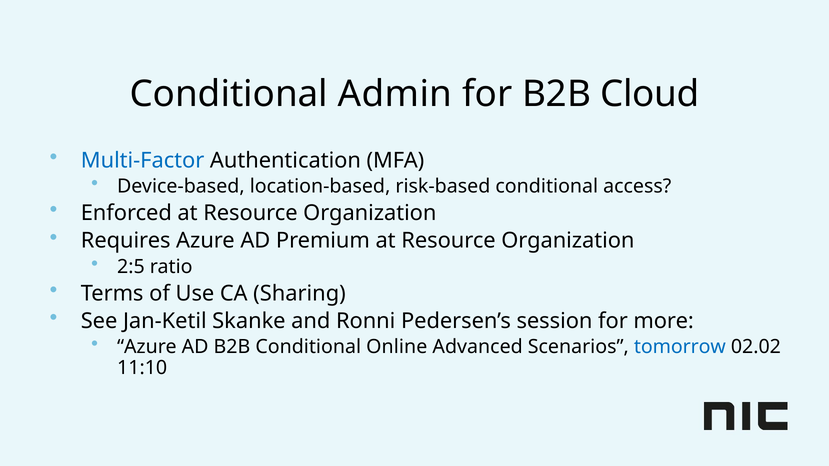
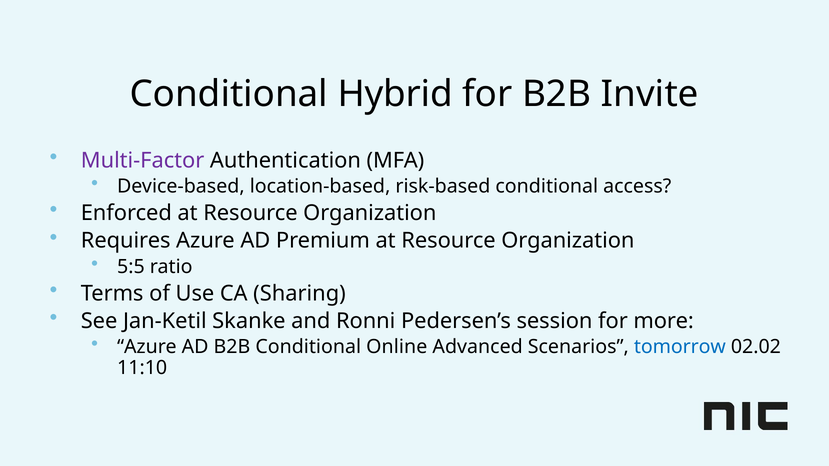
Admin: Admin -> Hybrid (395, 94)
Cloud: Cloud -> Invite (650, 94)
Multi-Factor colour: blue -> purple (143, 161)
2:5: 2:5 -> 5:5 (131, 267)
